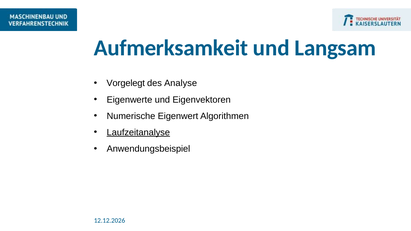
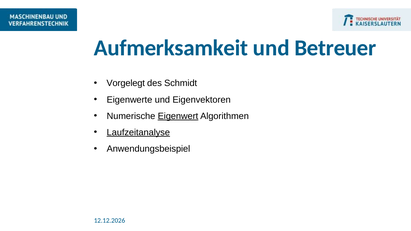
Langsam: Langsam -> Betreuer (335, 48)
Analyse: Analyse -> Schmidt (181, 83)
Eigenwert underline: none -> present (178, 116)
